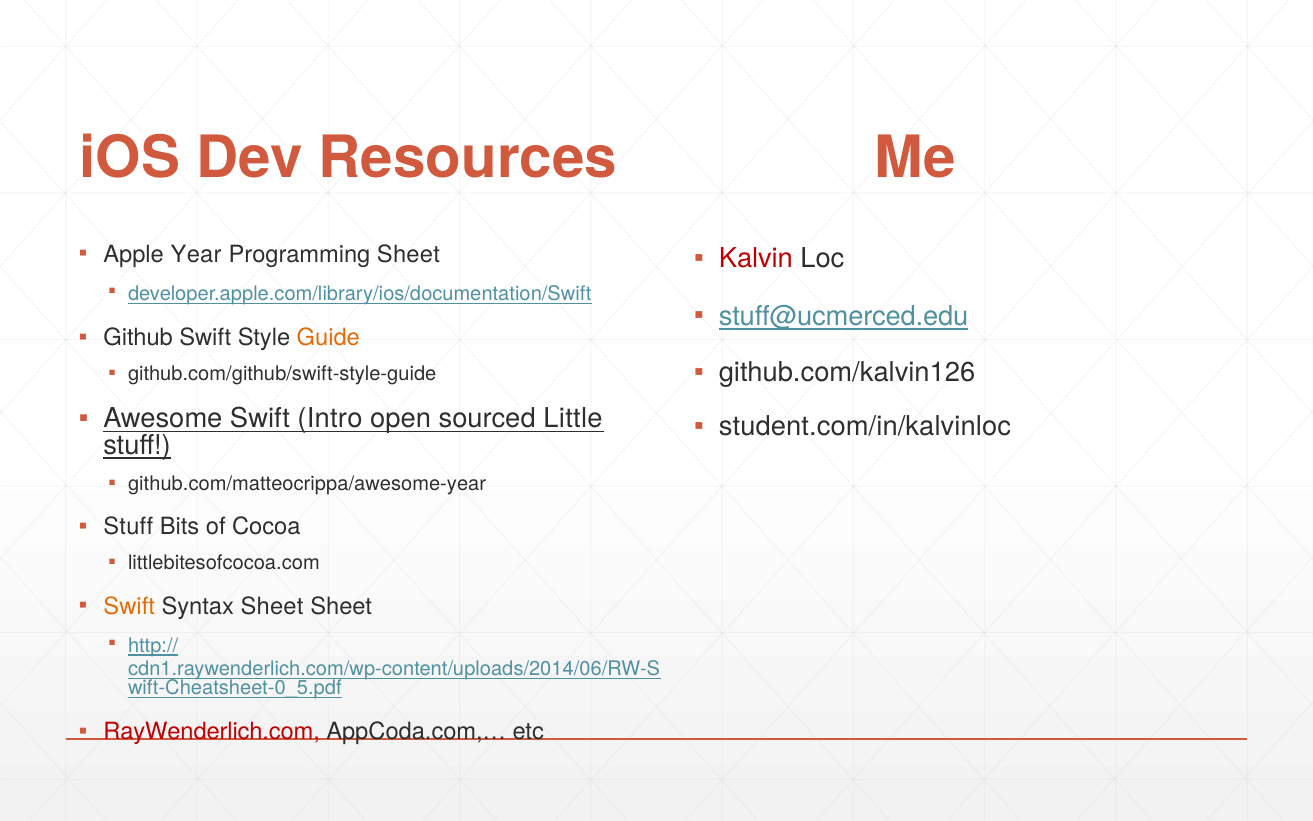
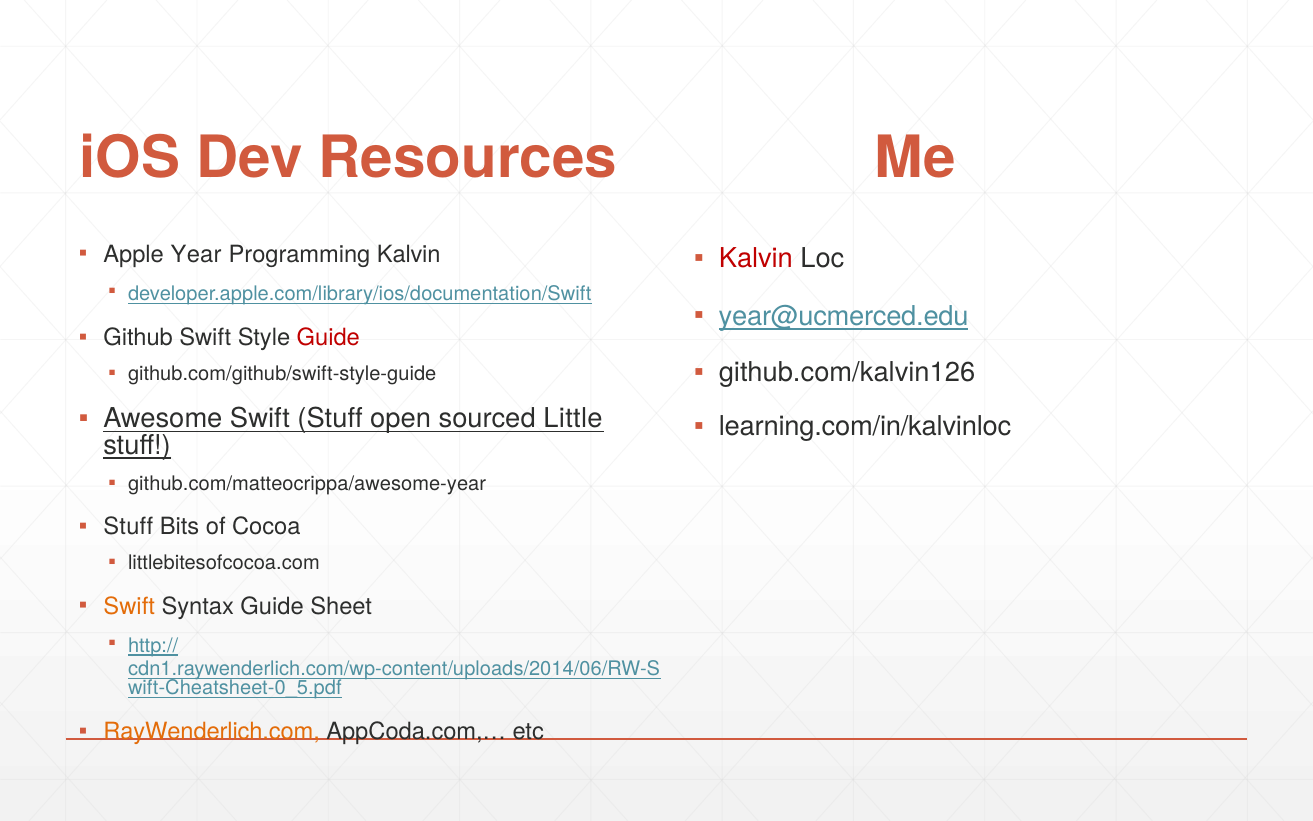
Programming Sheet: Sheet -> Kalvin (409, 254)
stuff@ucmerced.edu: stuff@ucmerced.edu -> year@ucmerced.edu (844, 316)
Guide colour: orange -> red (328, 338)
Swift Intro: Intro -> Stuff (330, 419)
student.com/in/kalvinloc: student.com/in/kalvinloc -> learning.com/in/kalvinloc (865, 427)
Syntax Sheet: Sheet -> Guide (272, 606)
RayWenderlich.com colour: red -> orange (212, 732)
